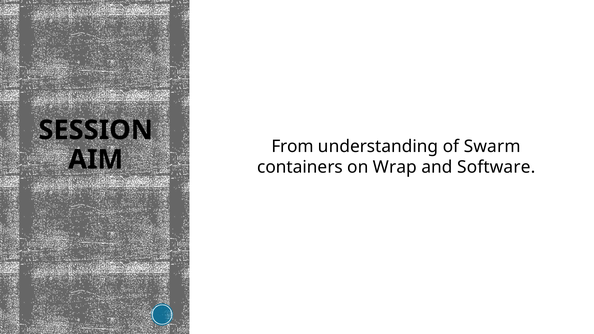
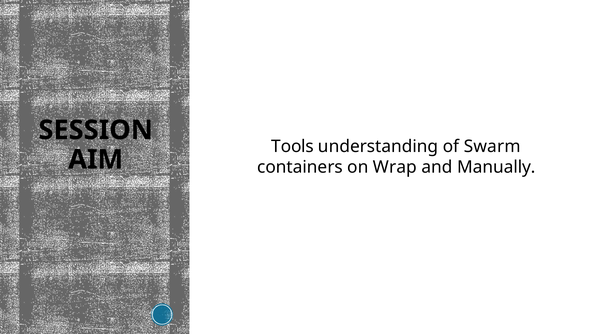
From: From -> Tools (293, 147)
Software: Software -> Manually (496, 167)
